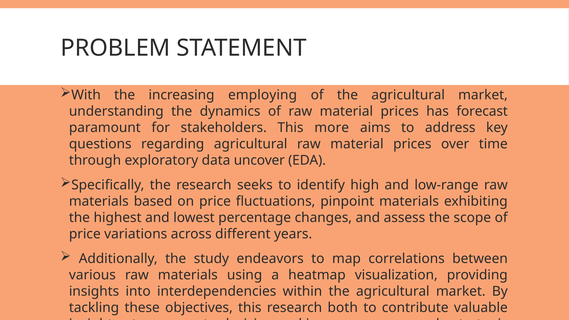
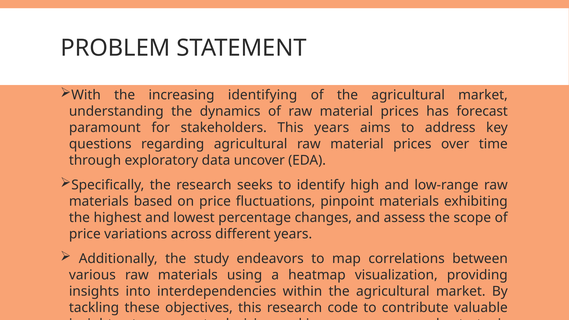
employing: employing -> identifying (263, 95)
This more: more -> years (332, 128)
both: both -> code (343, 308)
